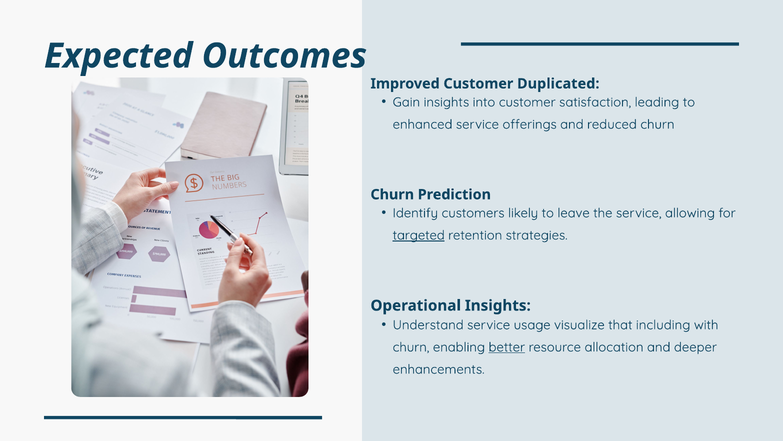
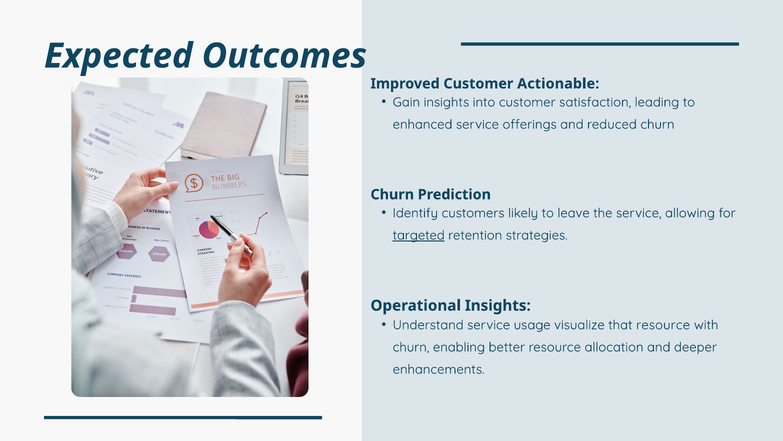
Duplicated: Duplicated -> Actionable (558, 84)
that including: including -> resource (663, 325)
better underline: present -> none (507, 347)
